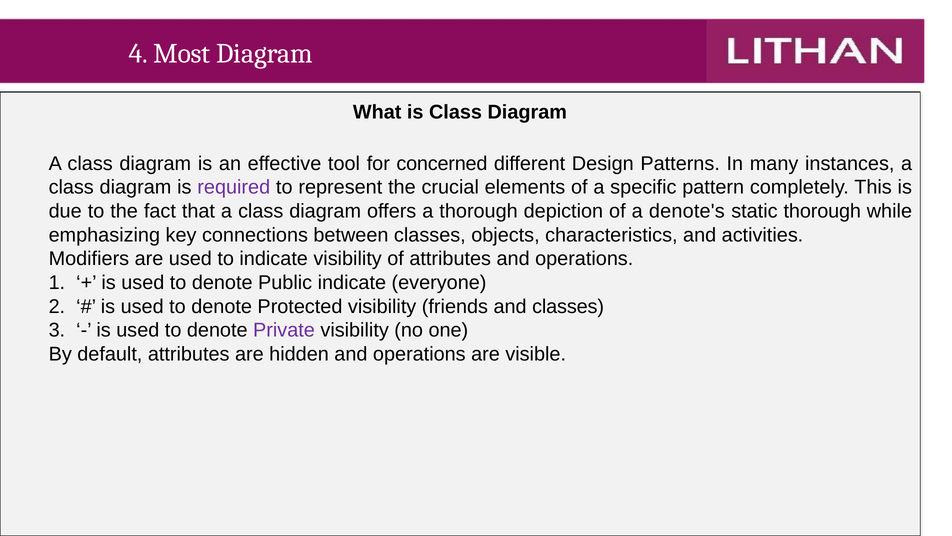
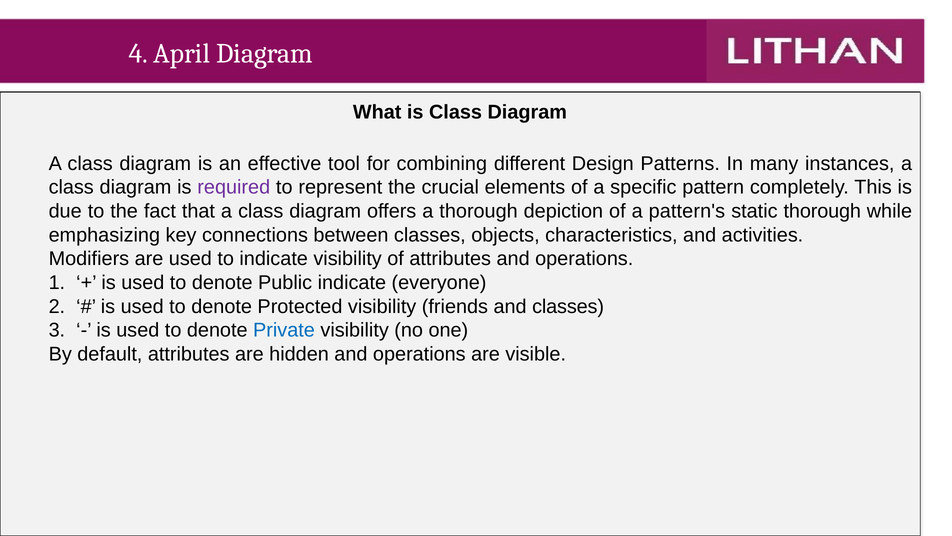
Most: Most -> April (182, 54)
concerned: concerned -> combining (442, 163)
denote's: denote's -> pattern's (687, 211)
Private colour: purple -> blue (284, 330)
